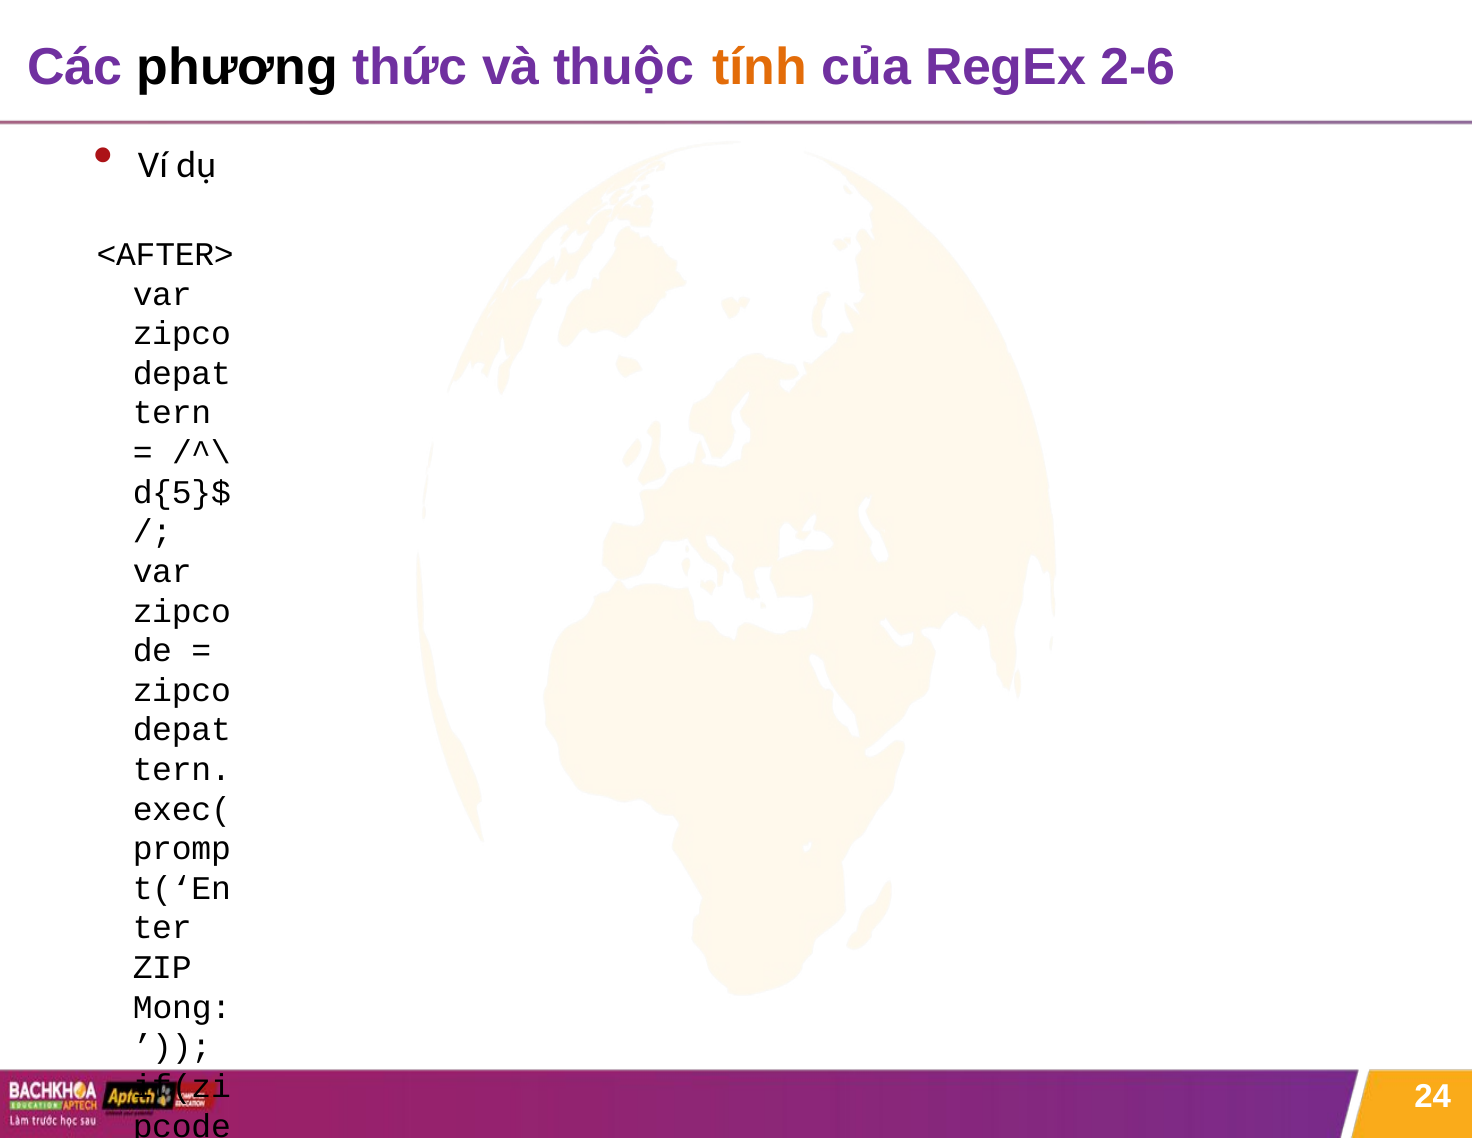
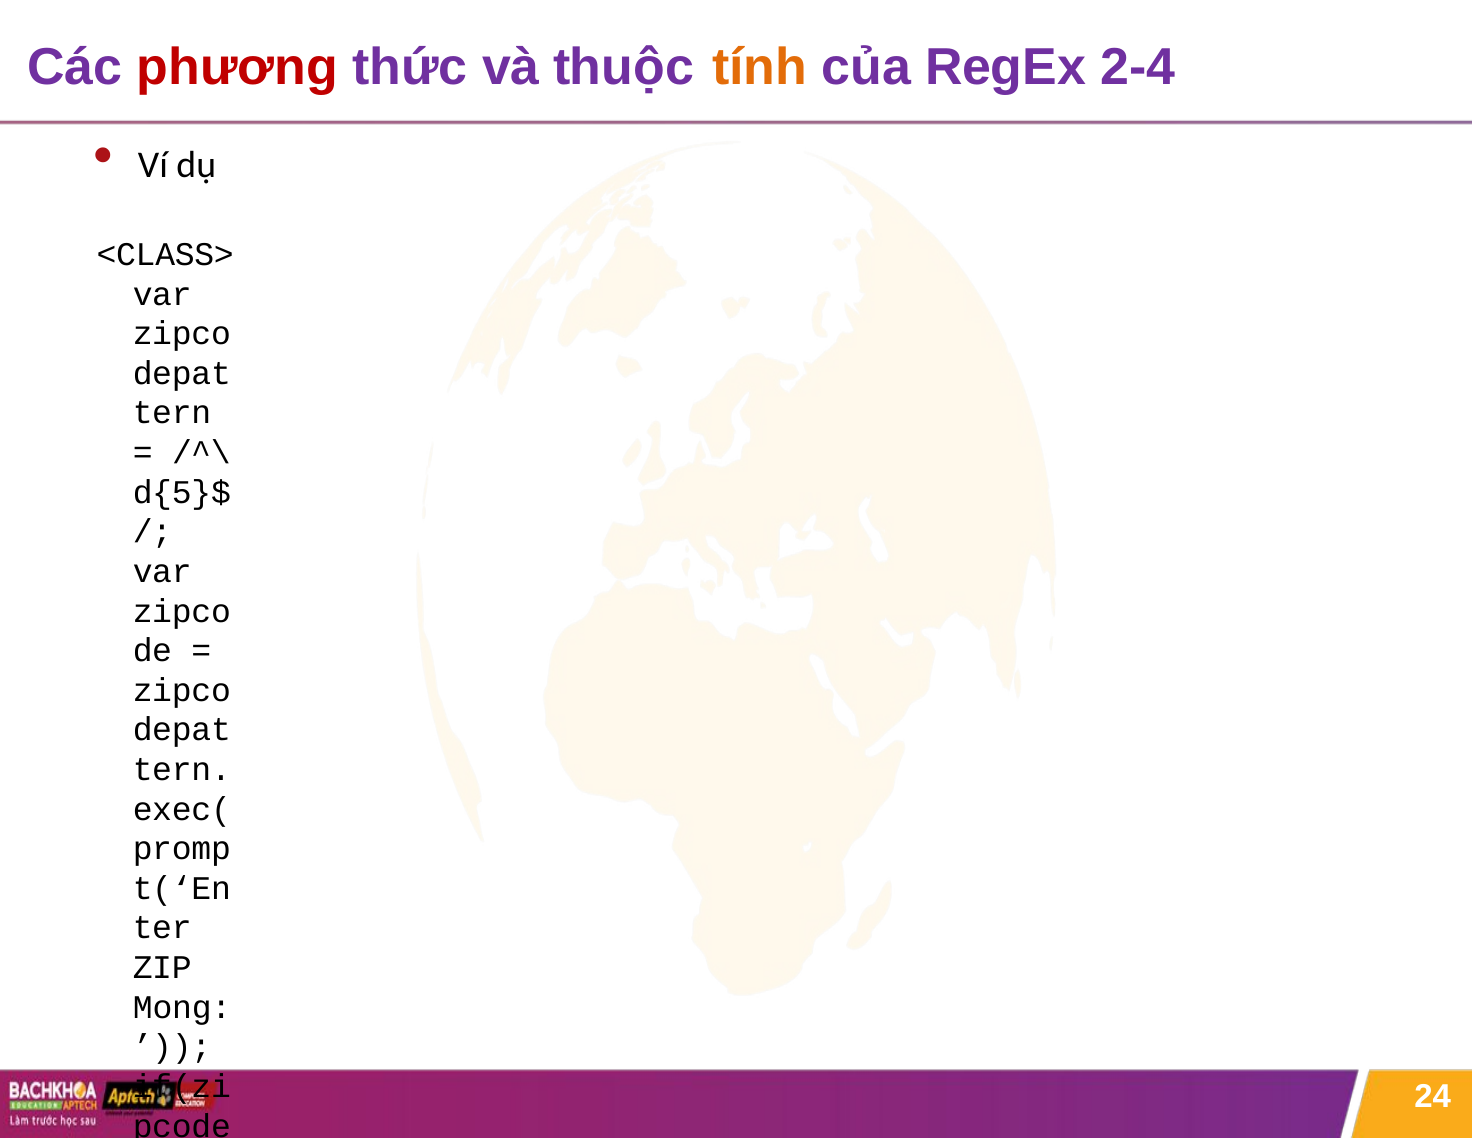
phương colour: black -> red (237, 68)
2-6: 2-6 -> 2-4 (1138, 68)
<AFTER>: <AFTER> -> <CLASS> (165, 254)
